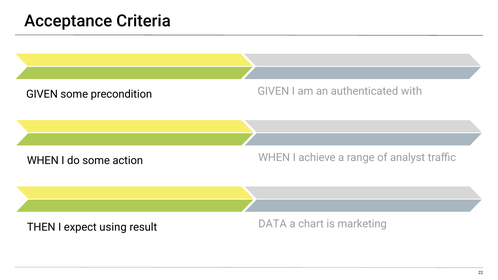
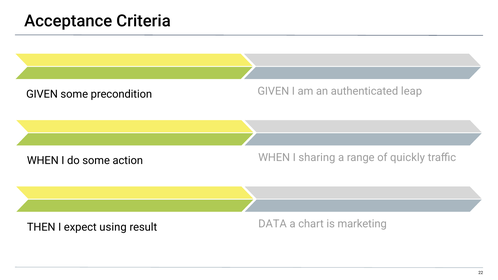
with: with -> leap (412, 91)
achieve: achieve -> sharing (317, 158)
analyst: analyst -> quickly (408, 158)
